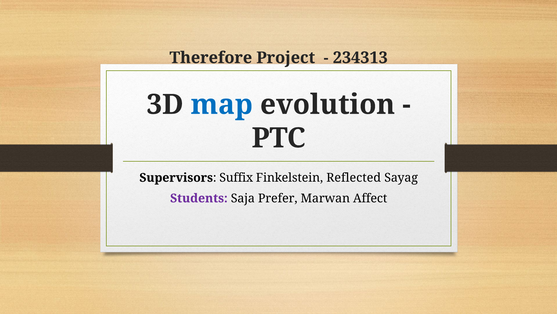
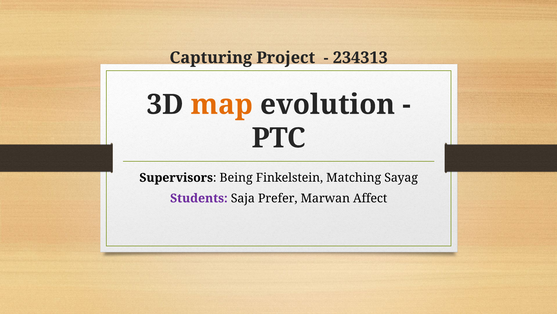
Therefore: Therefore -> Capturing (211, 58)
map colour: blue -> orange (222, 104)
Suffix: Suffix -> Being (236, 177)
Reflected: Reflected -> Matching (354, 177)
